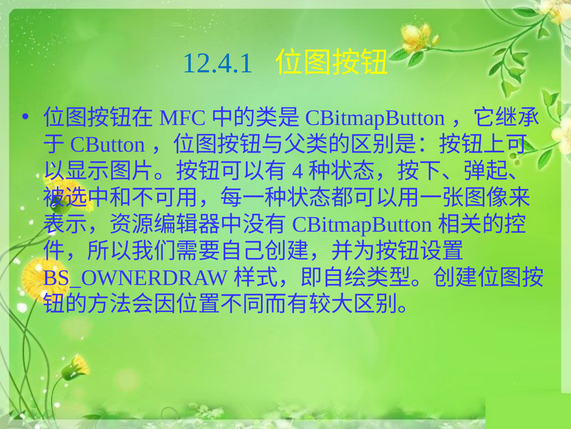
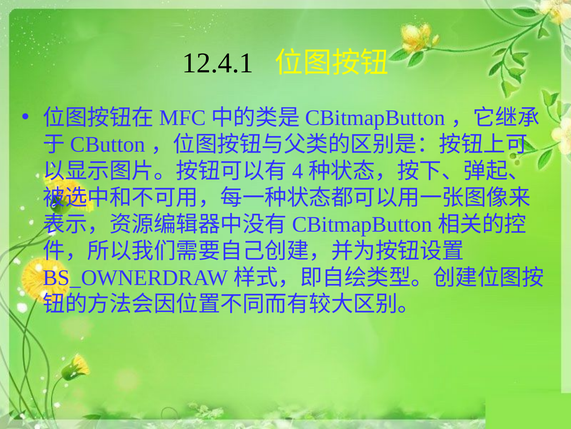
12.4.1 colour: blue -> black (218, 63)
